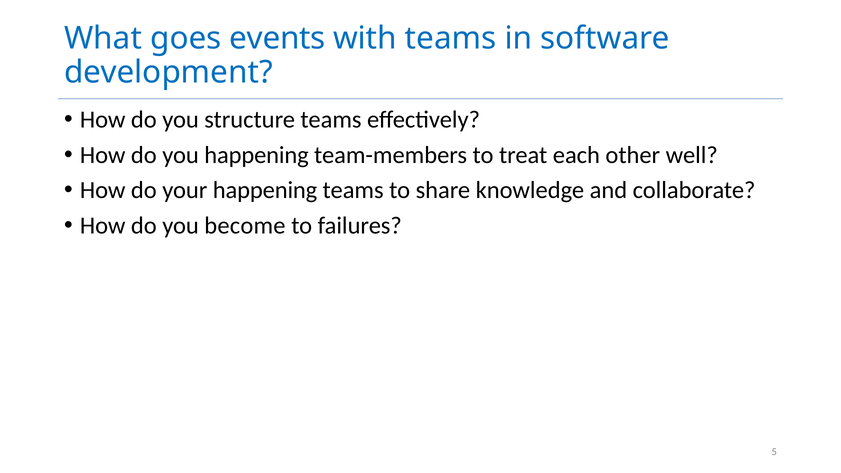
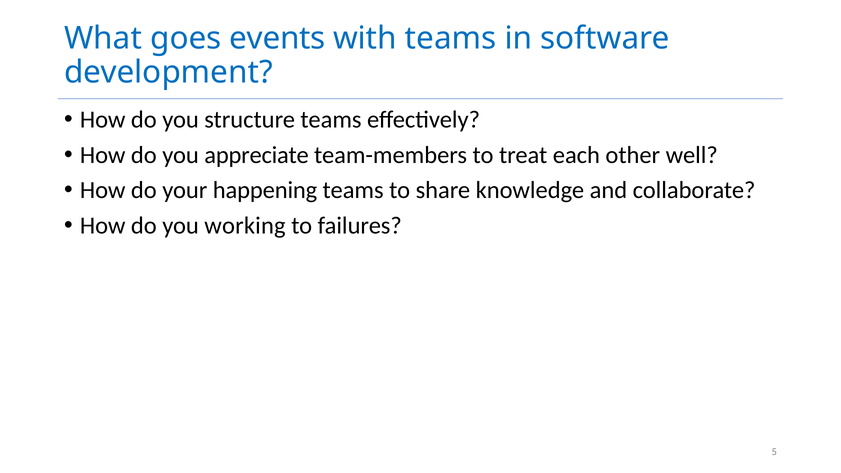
you happening: happening -> appreciate (257, 155)
become: become -> working (245, 226)
